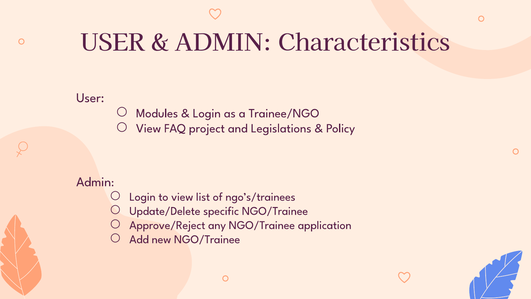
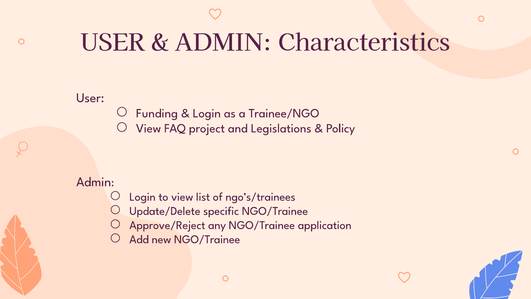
Modules: Modules -> Funding (157, 113)
